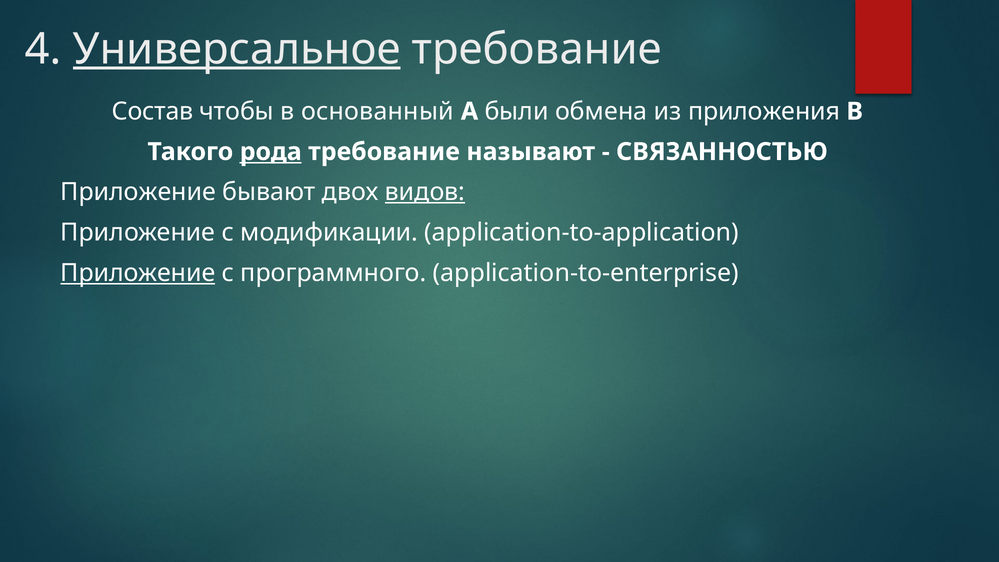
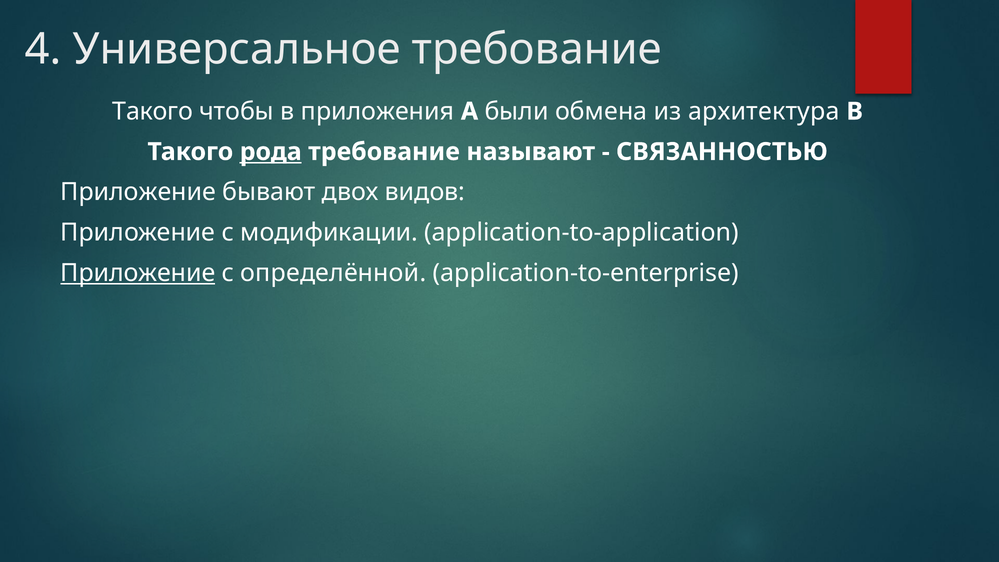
Универсальное underline: present -> none (237, 49)
Состав: Состав -> Такого (153, 111)
основанный: основанный -> приложения (378, 111)
приложения: приложения -> архитектура (764, 111)
видов underline: present -> none (425, 192)
программного: программного -> определённой (333, 273)
